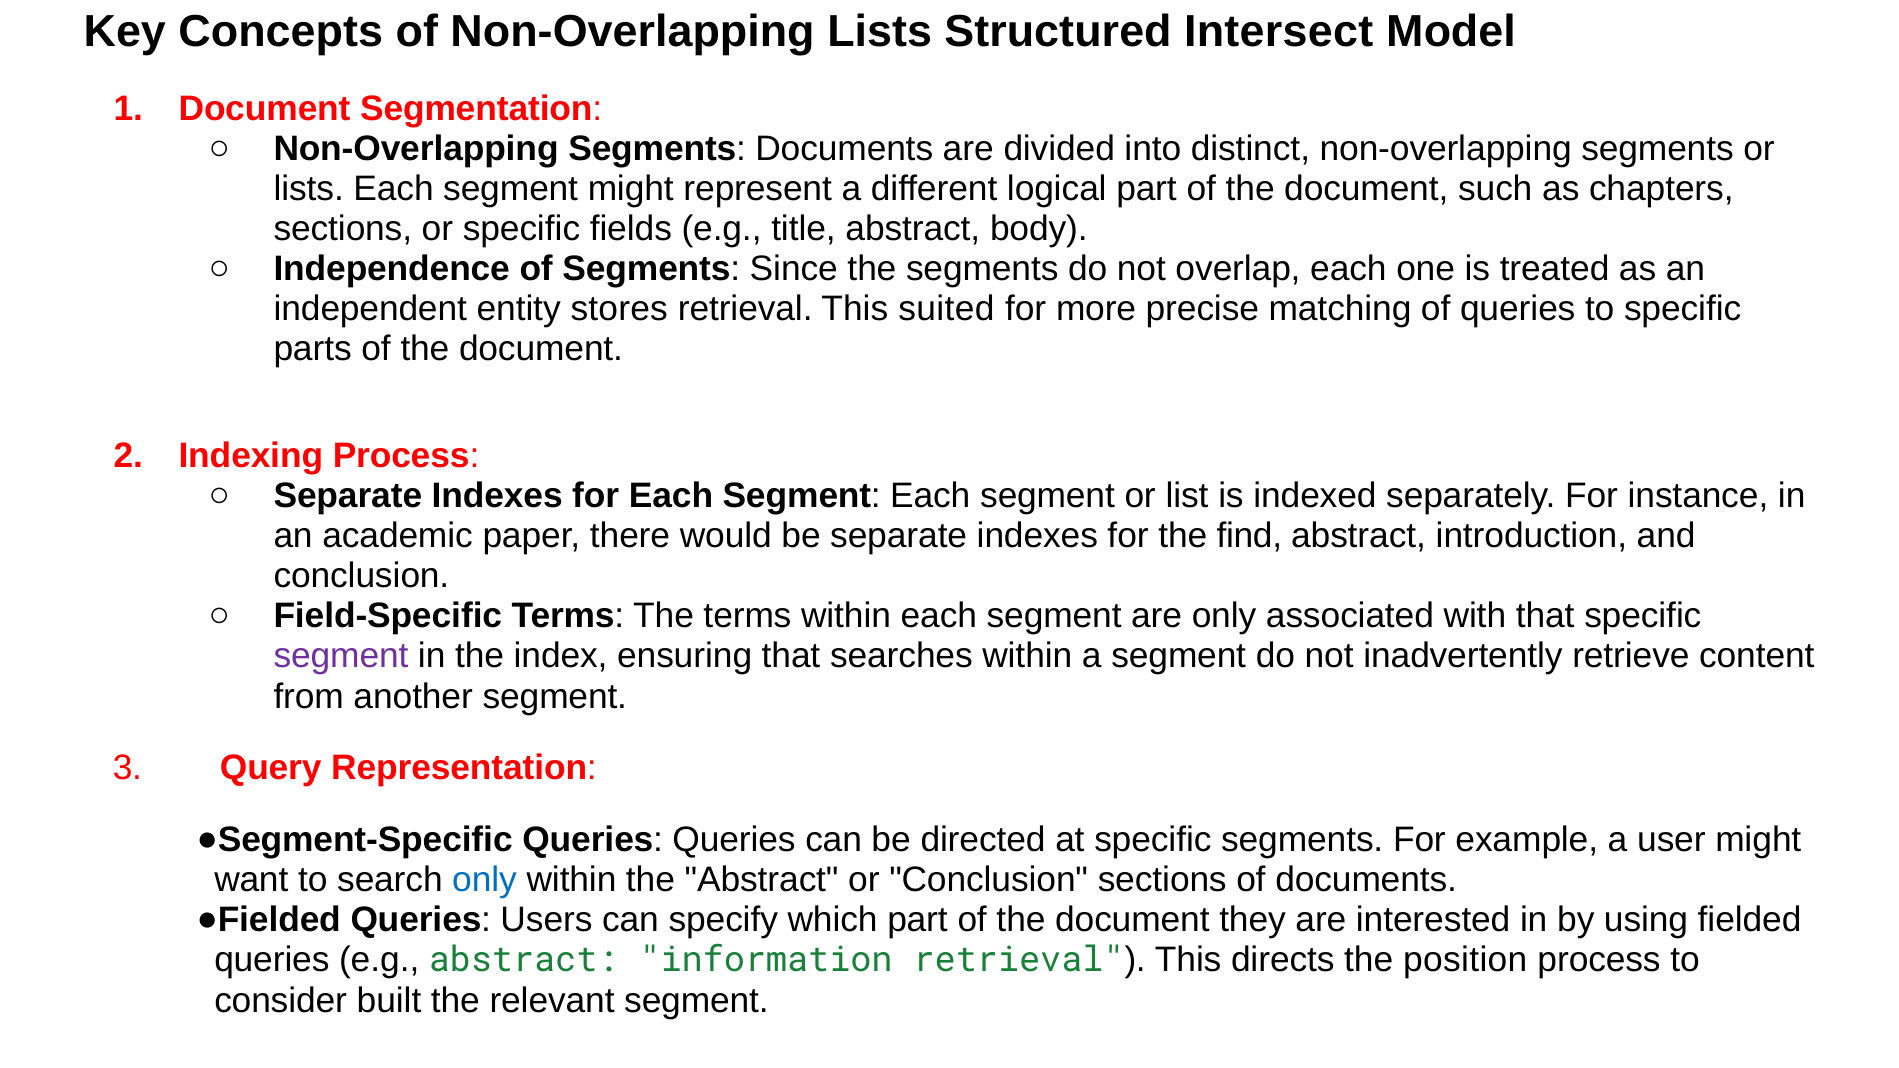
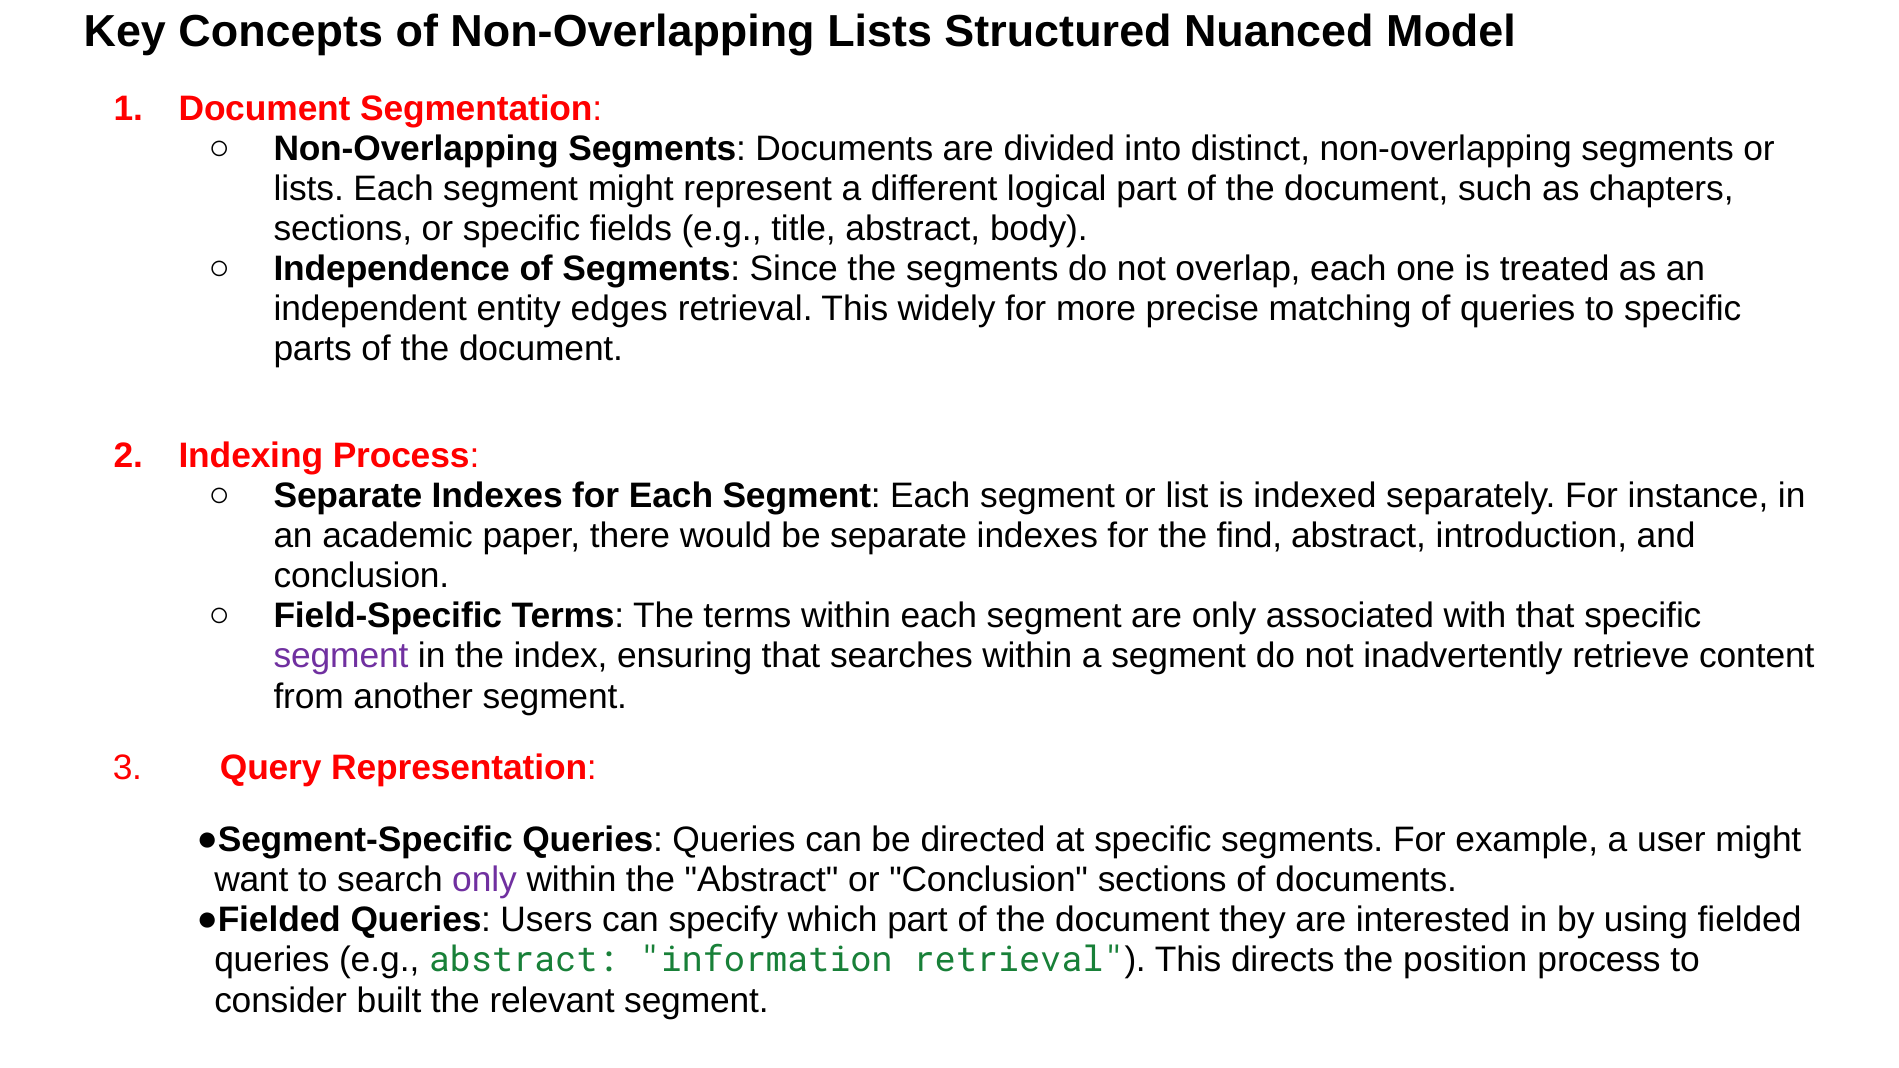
Intersect: Intersect -> Nuanced (1279, 31)
stores: stores -> edges (619, 309)
suited: suited -> widely (947, 309)
only colour: blue -> purple (485, 880)
